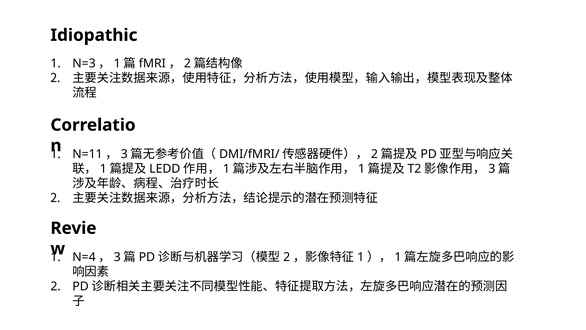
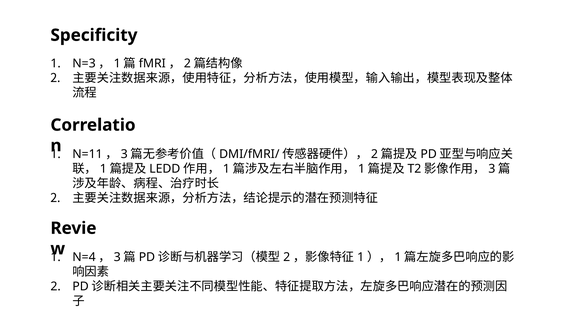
Idiopathic: Idiopathic -> Specificity (94, 35)
